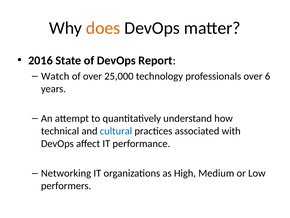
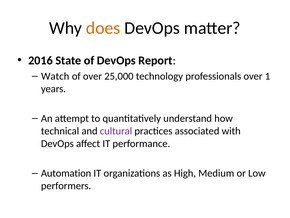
6: 6 -> 1 (268, 76)
cultural colour: blue -> purple (116, 131)
Networking: Networking -> Automation (66, 173)
